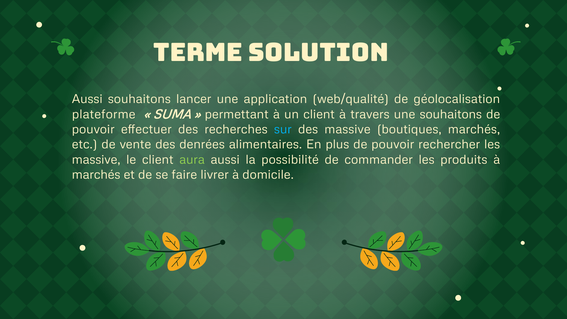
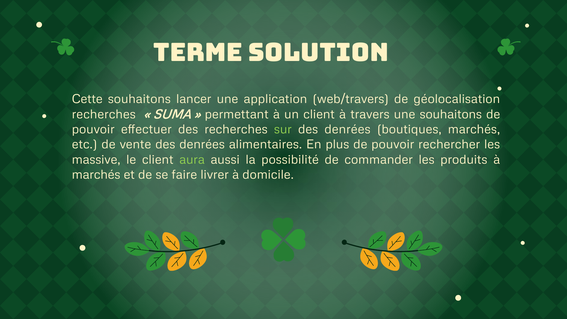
Aussi: Aussi -> Cette (87, 99)
web/qualité: web/qualité -> web/travers (351, 99)
plateforme: plateforme -> recherches (104, 114)
sur colour: light blue -> light green (283, 129)
massive: massive -> denrées (347, 129)
